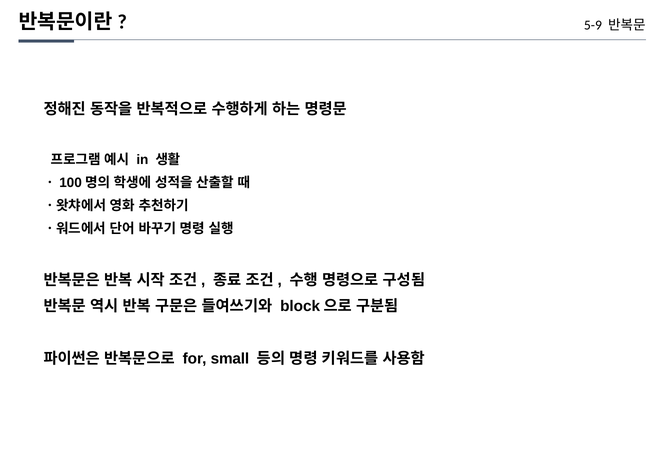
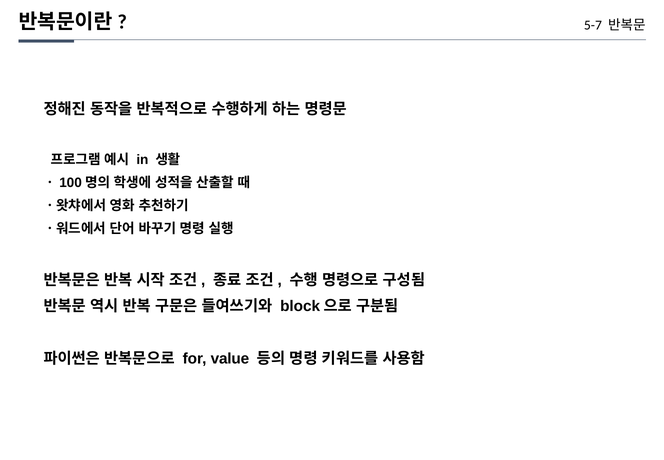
5-9: 5-9 -> 5-7 (593, 25)
small: small -> value (230, 358)
